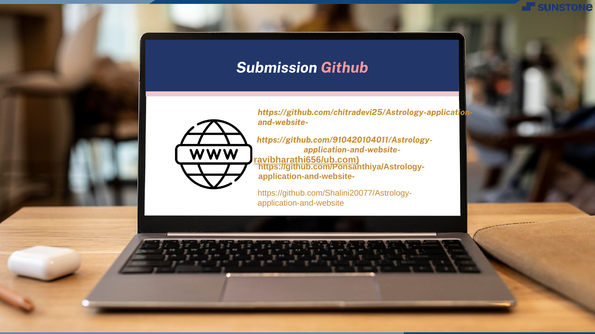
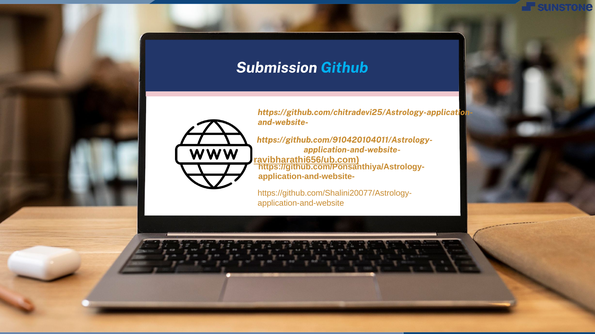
Github colour: pink -> light blue (344, 68)
